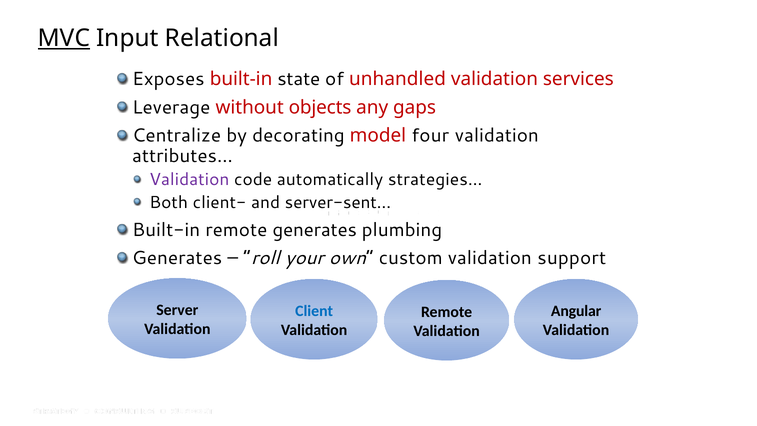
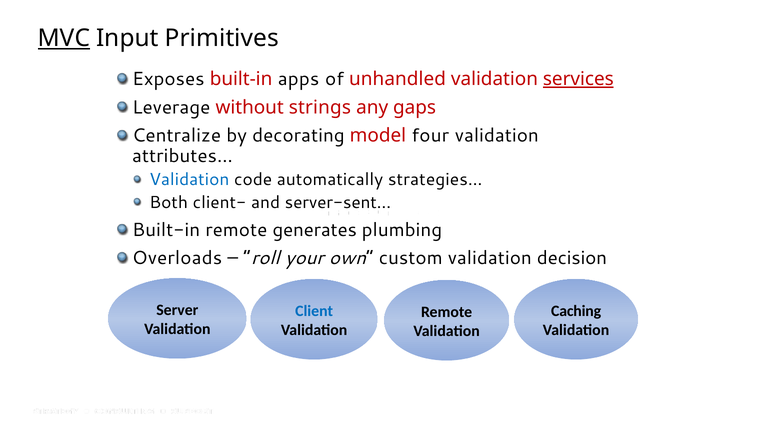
Relational: Relational -> Primitives (222, 38)
state: state -> apps (299, 79)
services underline: none -> present (578, 79)
objects: objects -> strings (320, 107)
Validation colour: purple -> blue (189, 180)
Generates: Generates -> Overloads (177, 258)
support: support -> decision (572, 258)
Angular: Angular -> Caching (576, 311)
